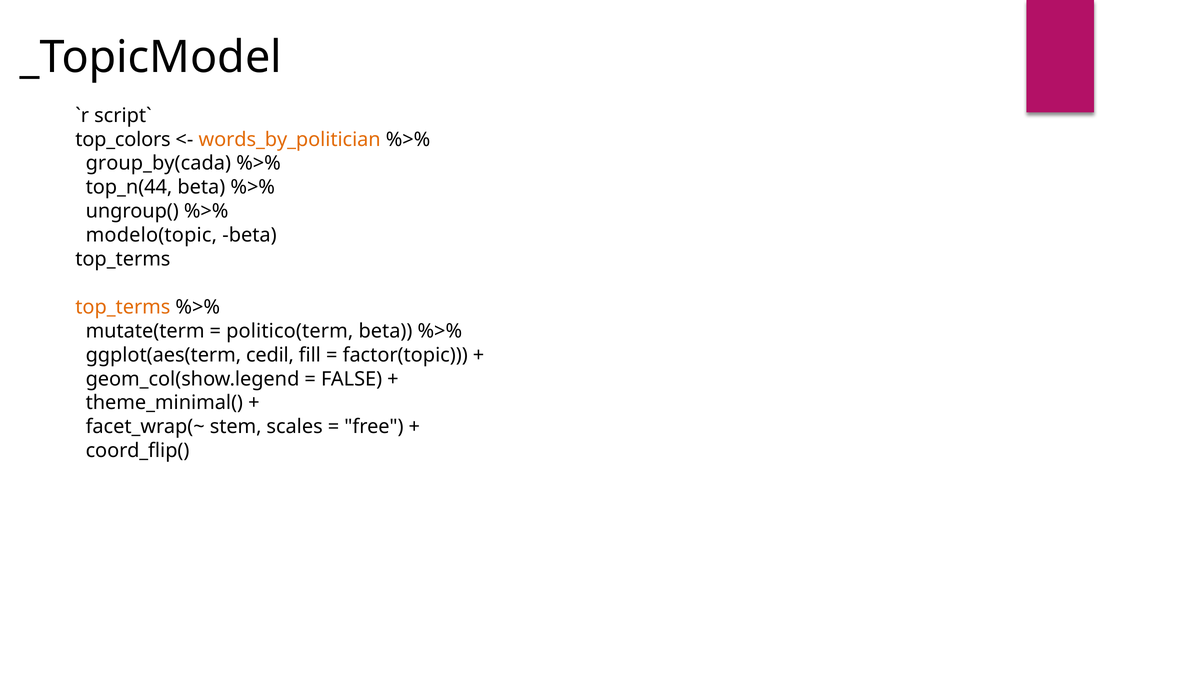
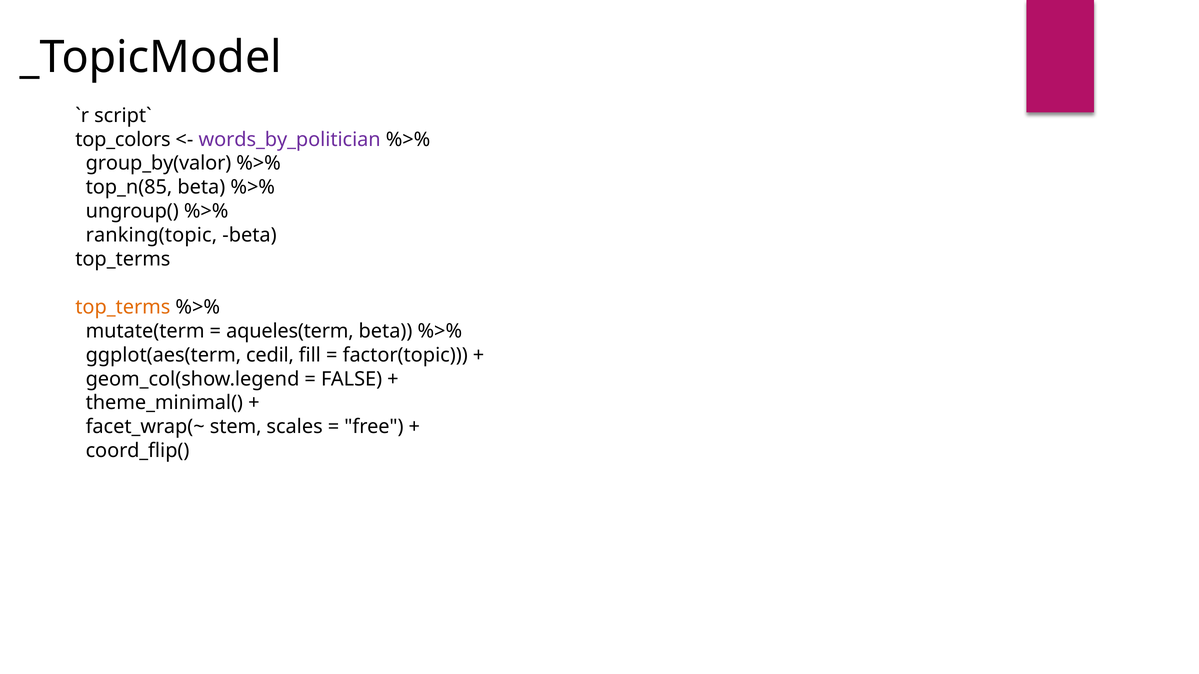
words_by_politician colour: orange -> purple (290, 140)
group_by(cada: group_by(cada -> group_by(valor (158, 163)
top_n(44: top_n(44 -> top_n(85 (129, 187)
modelo(topic: modelo(topic -> ranking(topic (151, 235)
politico(term: politico(term -> aqueles(term (290, 331)
